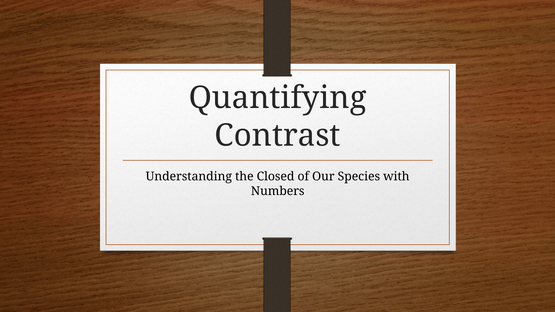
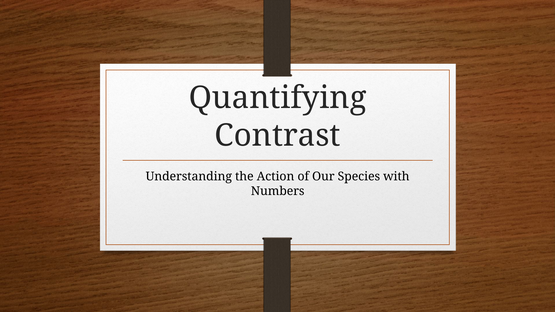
Closed: Closed -> Action (276, 177)
